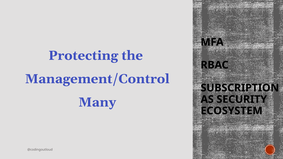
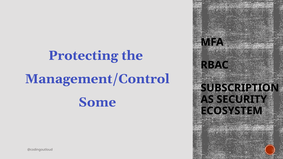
Many: Many -> Some (97, 102)
